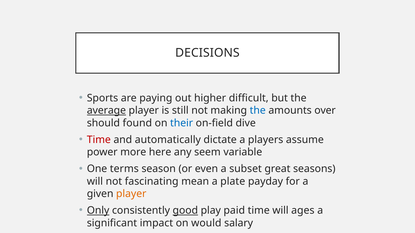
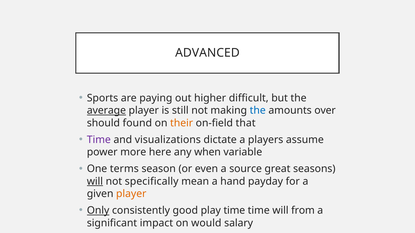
DECISIONS: DECISIONS -> ADVANCED (207, 53)
their colour: blue -> orange (182, 123)
dive: dive -> that (246, 123)
Time colour: red -> purple (99, 140)
automatically: automatically -> visualizations (168, 140)
seem: seem -> when (207, 152)
subset: subset -> source (246, 169)
will underline: none -> present (95, 182)
fascinating: fascinating -> specifically (152, 182)
plate: plate -> hand (233, 182)
good underline: present -> none (185, 211)
play paid: paid -> time (234, 211)
ages: ages -> from (303, 211)
